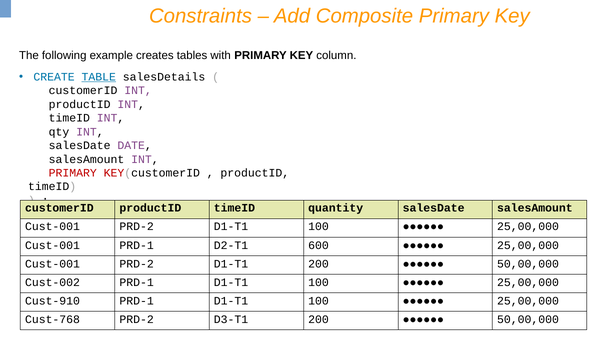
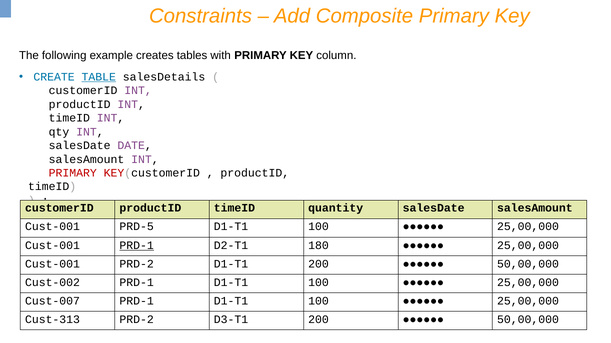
PRD-2: PRD-2 -> PRD-5 (137, 227)
PRD-1 underline: none -> present (137, 246)
600: 600 -> 180 (319, 246)
Cust-910: Cust-910 -> Cust-007 (52, 301)
Cust-768: Cust-768 -> Cust-313 (52, 320)
